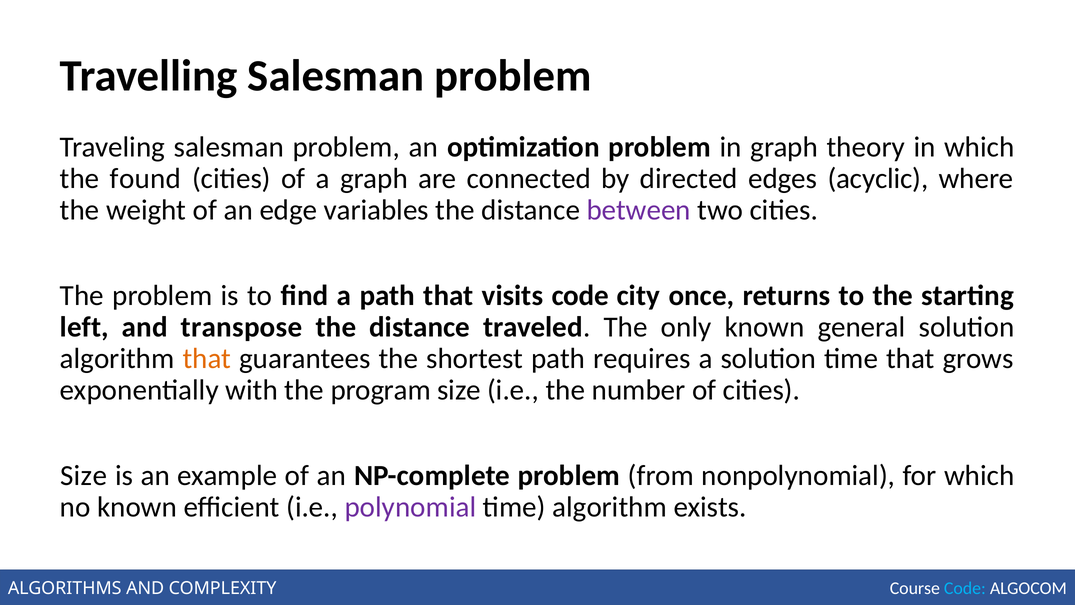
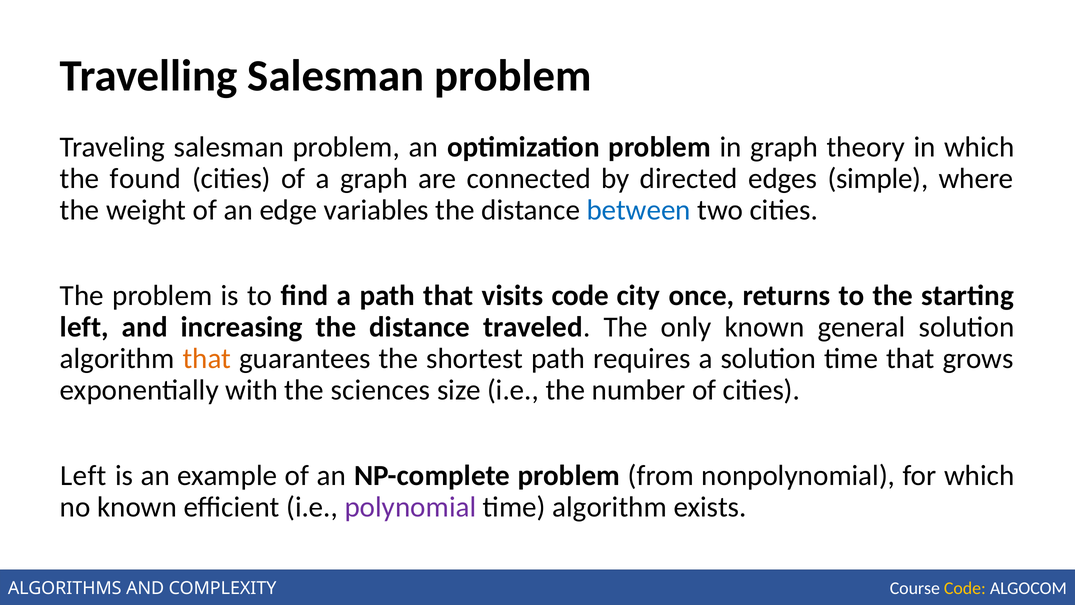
acyclic: acyclic -> simple (878, 178)
between colour: purple -> blue (639, 210)
transpose: transpose -> increasing (242, 327)
program: program -> sciences (380, 390)
Size: Size -> Left (84, 475)
Code colour: light blue -> yellow (965, 588)
